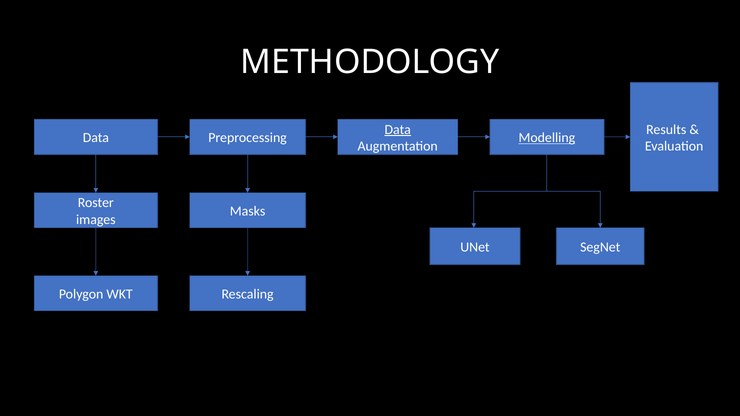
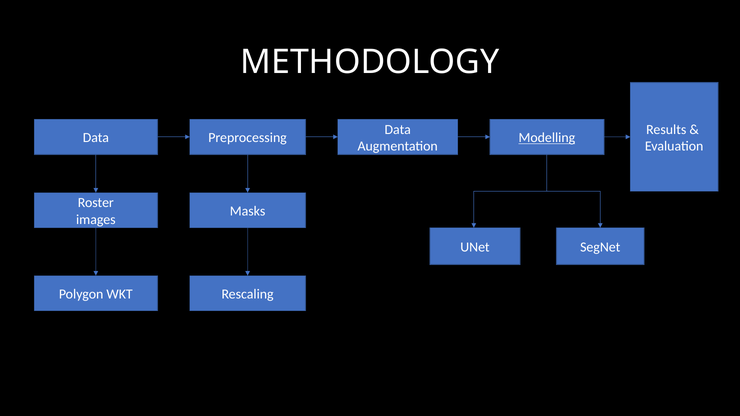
Data underline: present -> none (398, 130)
